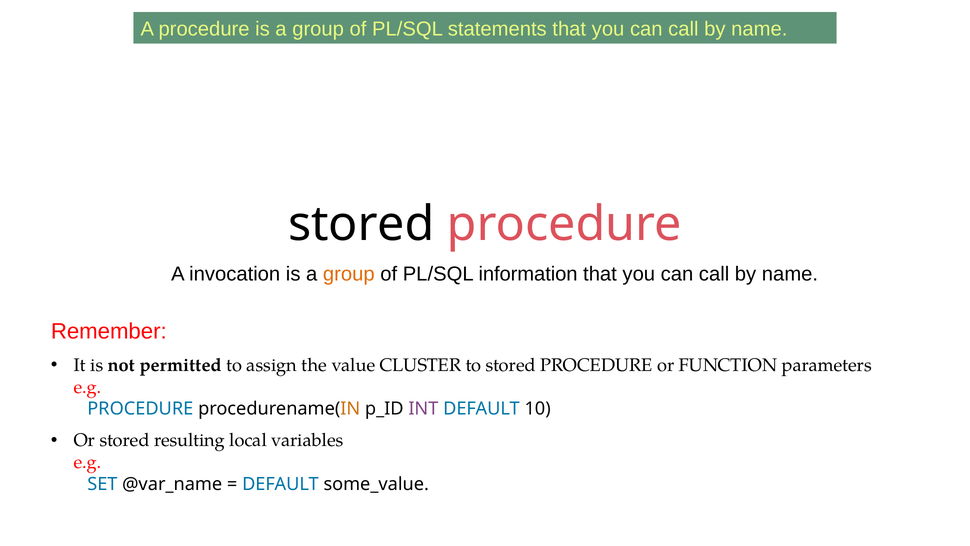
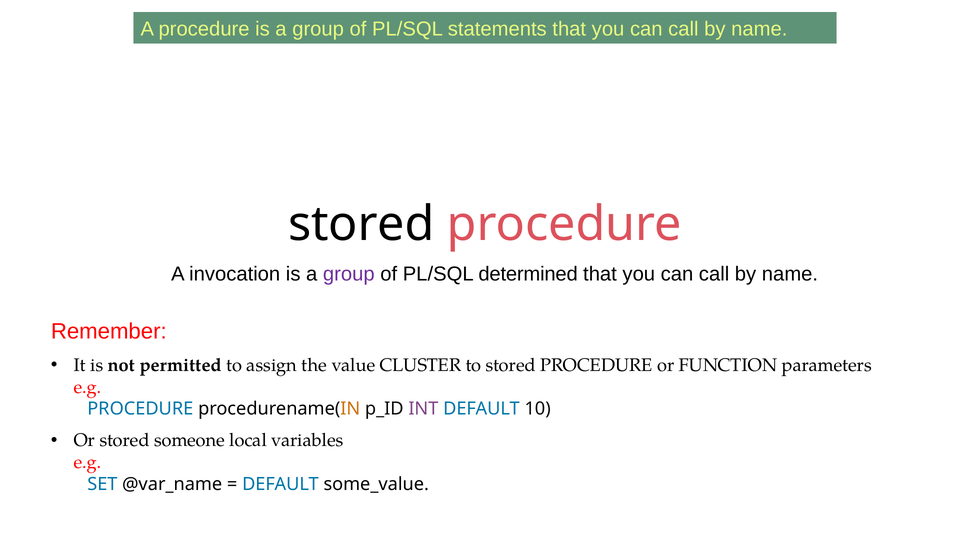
group colour: orange -> purple (349, 274)
information: information -> determined (528, 274)
resulting: resulting -> someone (190, 440)
